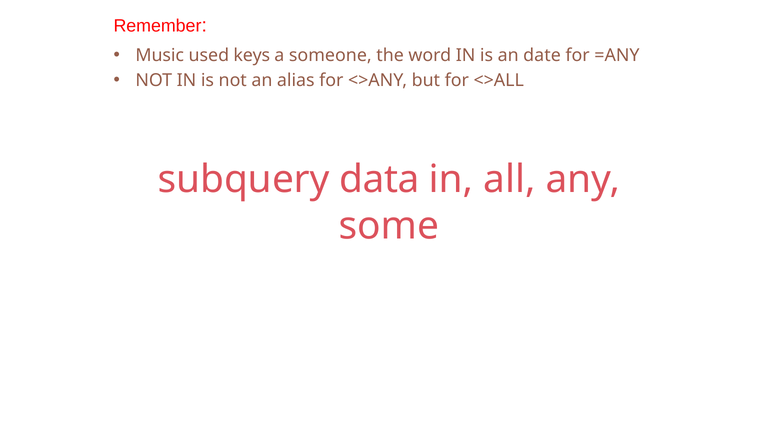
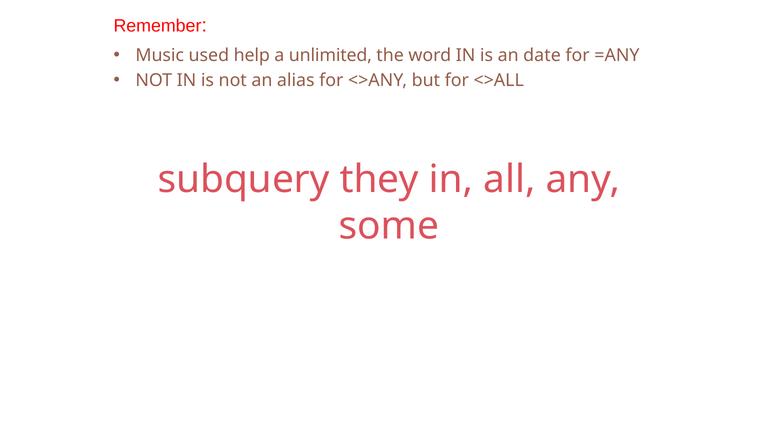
keys: keys -> help (252, 55)
someone: someone -> unlimited (330, 55)
data: data -> they (379, 180)
